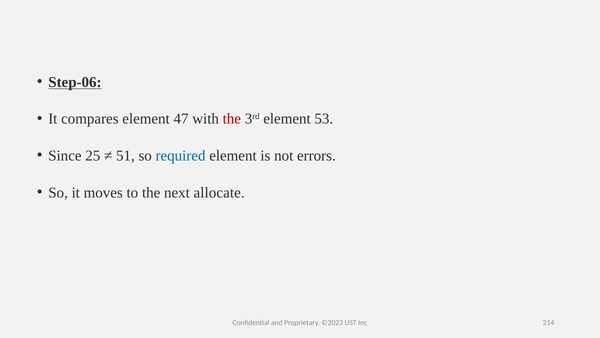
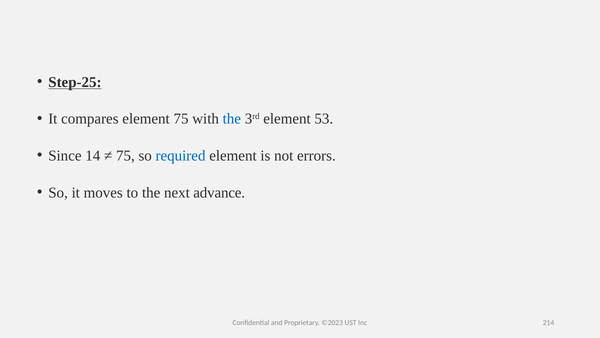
Step-06: Step-06 -> Step-25 (75, 82)
element 47: 47 -> 75 (181, 119)
the colour: red -> blue (232, 119)
25: 25 -> 14 (93, 156)
51: 51 -> 75 (125, 156)
allocate: allocate -> advance (219, 192)
